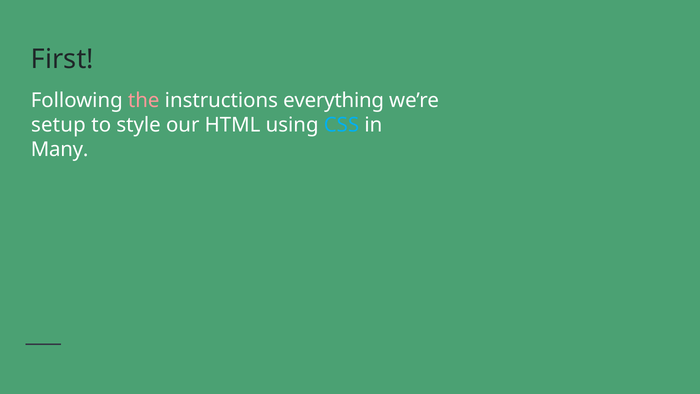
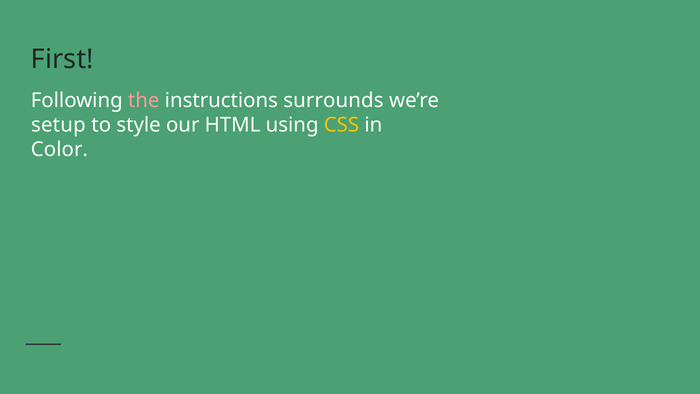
everything: everything -> surrounds (333, 101)
CSS colour: light blue -> yellow (341, 125)
Many: Many -> Color (59, 150)
